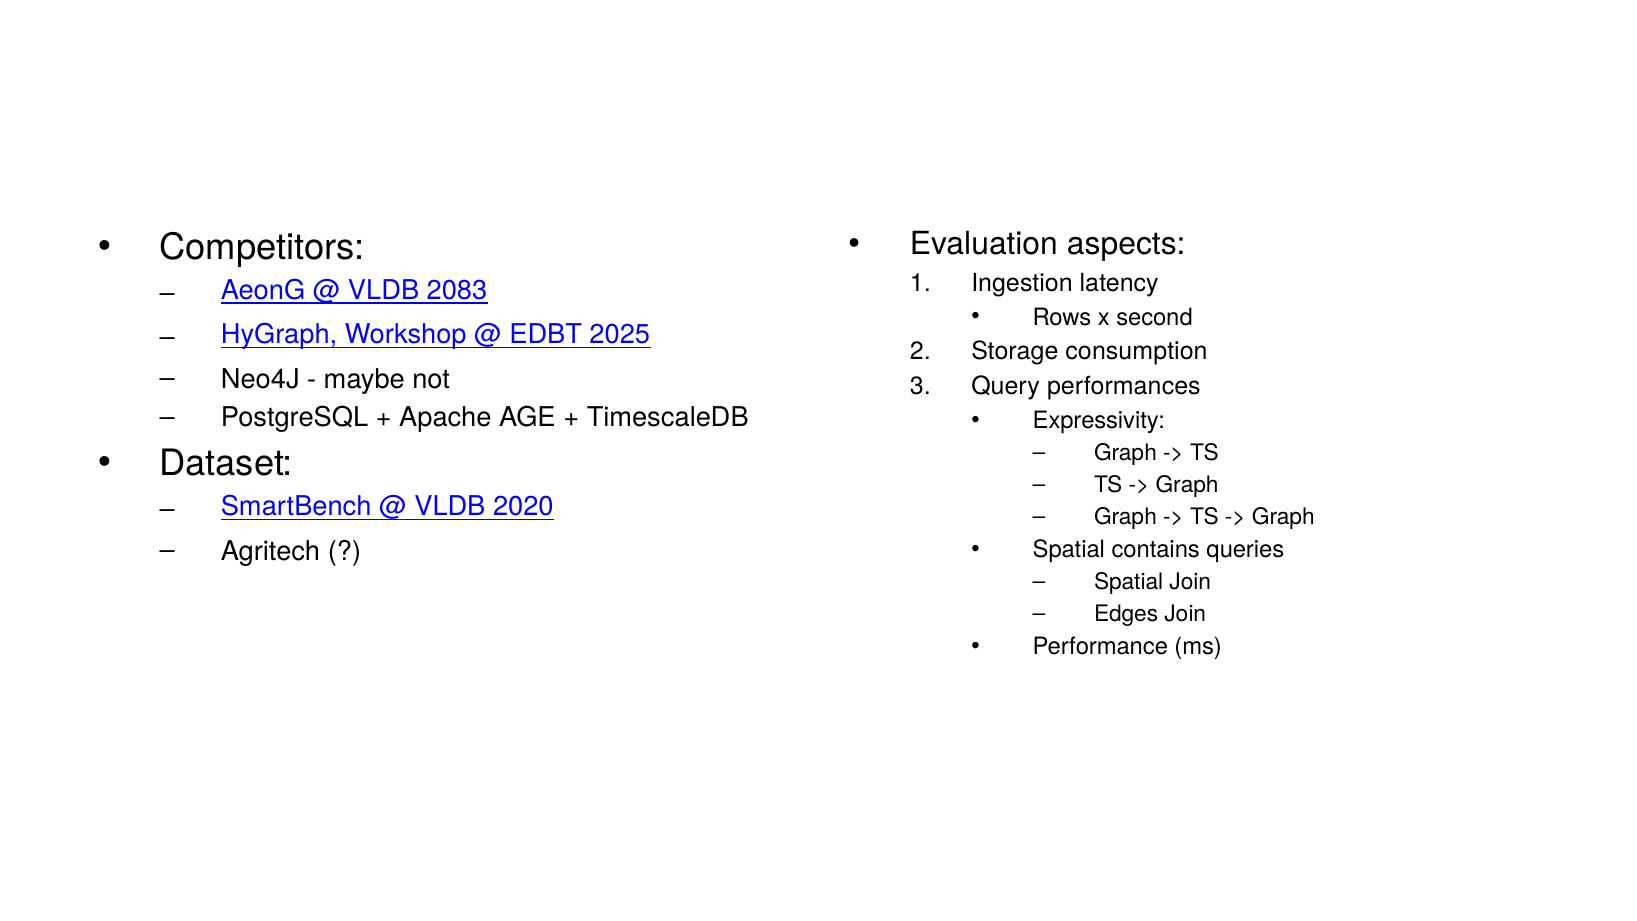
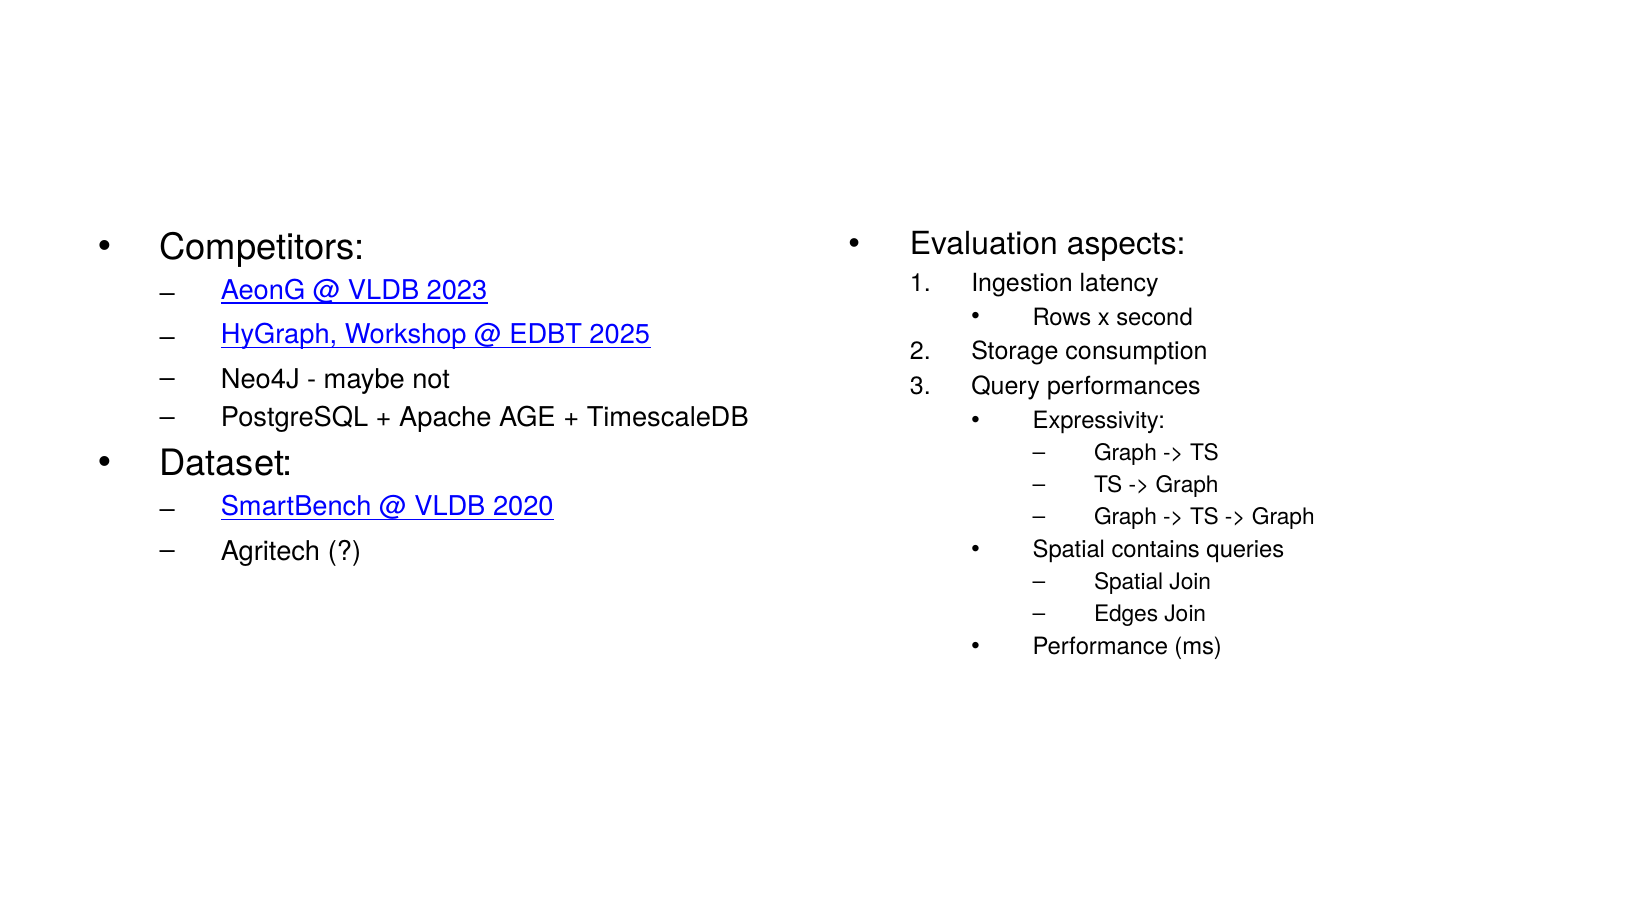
2083: 2083 -> 2023 (457, 290)
